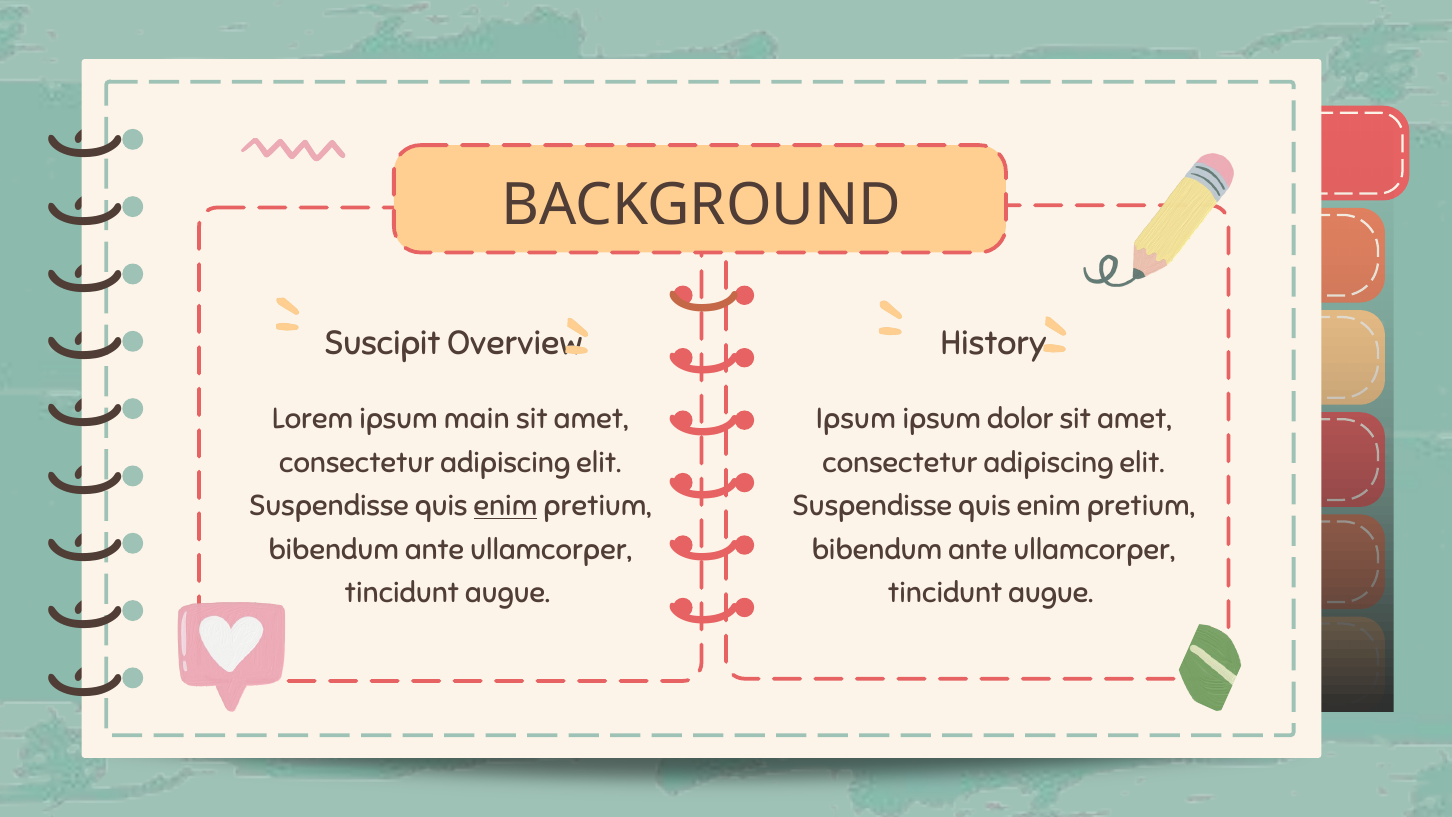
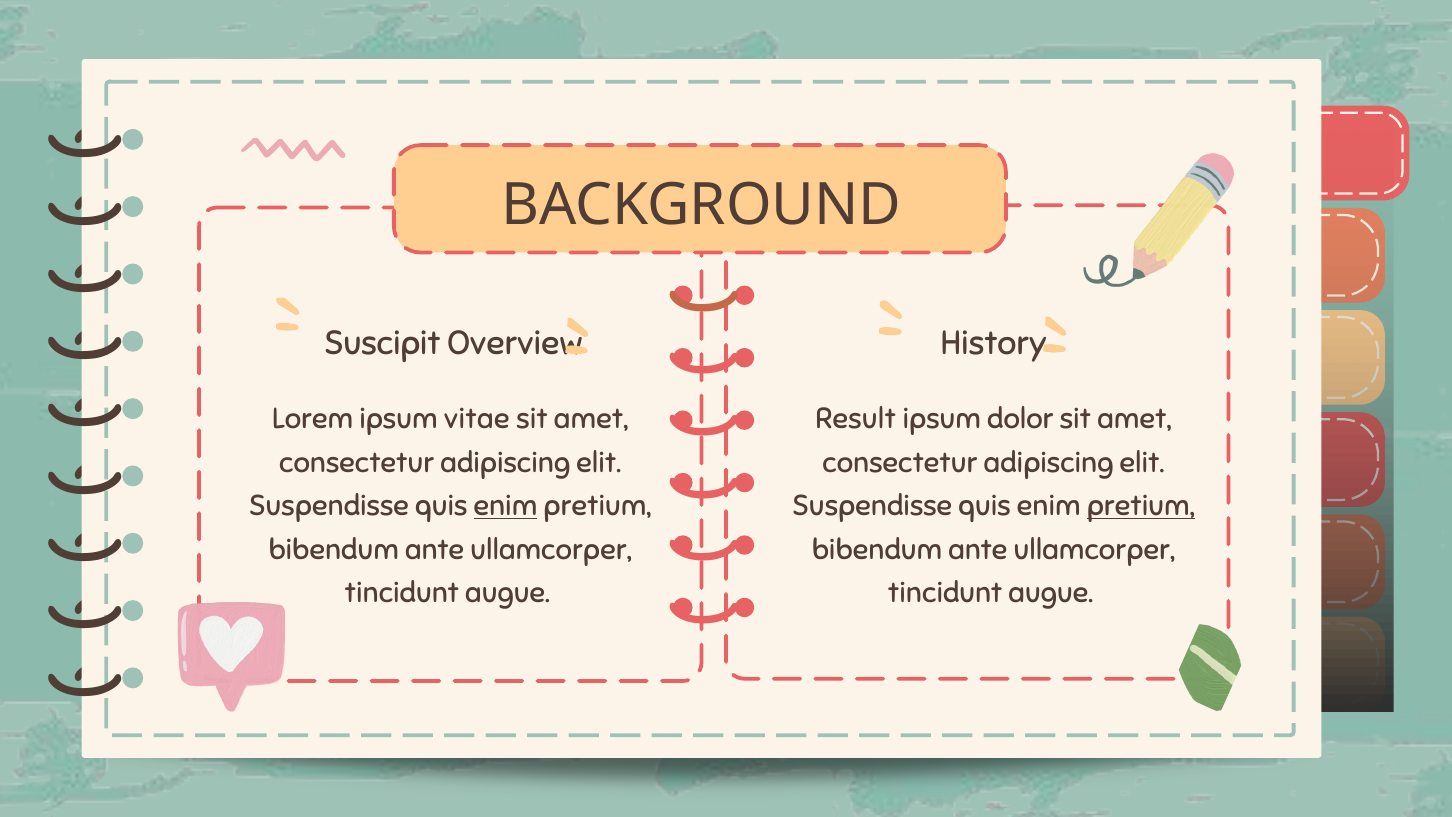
main: main -> vitae (477, 419)
Ipsum: Ipsum -> Result (856, 419)
pretium underline: none -> present (1141, 506)
